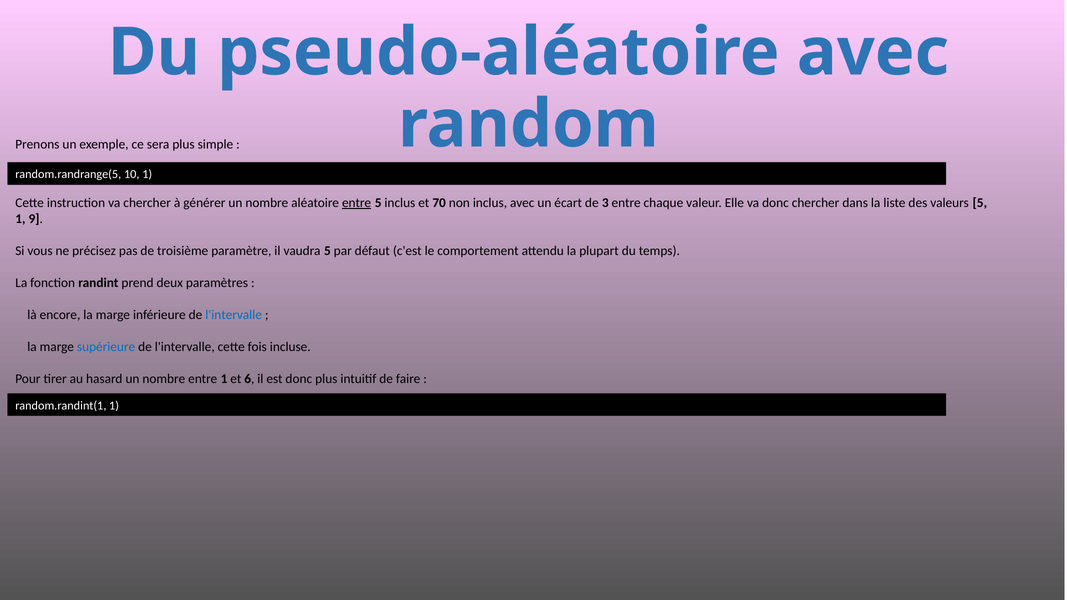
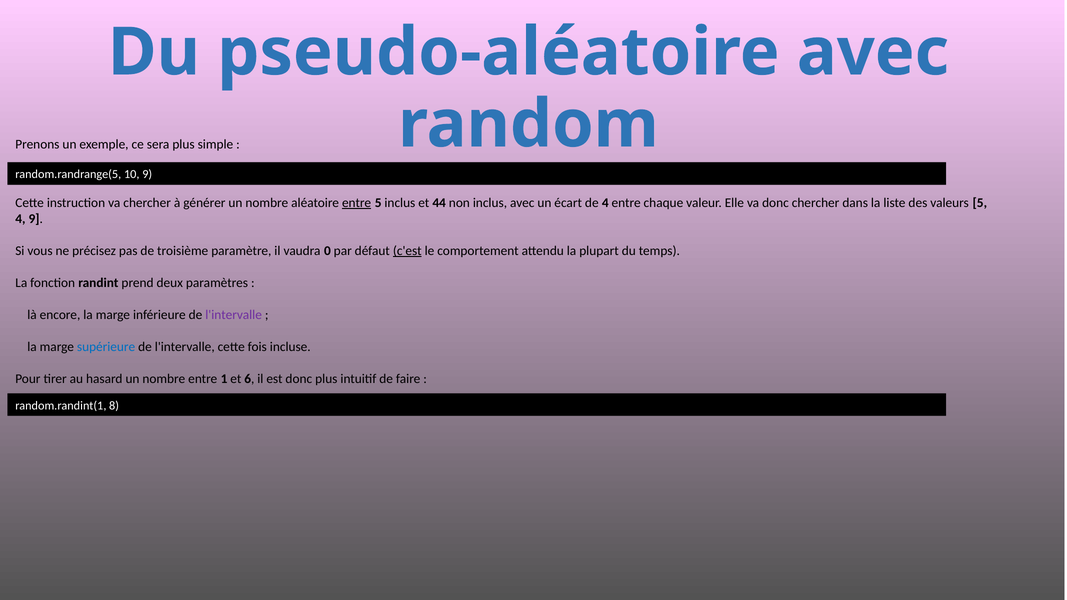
10 1: 1 -> 9 (147, 174)
70: 70 -> 44 (439, 203)
de 3: 3 -> 4 (605, 203)
1: 1 -> 4 (20, 219)
vaudra 5: 5 -> 0 (327, 251)
c'est underline: none -> present (407, 251)
l'intervalle colour: blue -> purple (234, 315)
random.randint(1 1: 1 -> 8 (114, 406)
